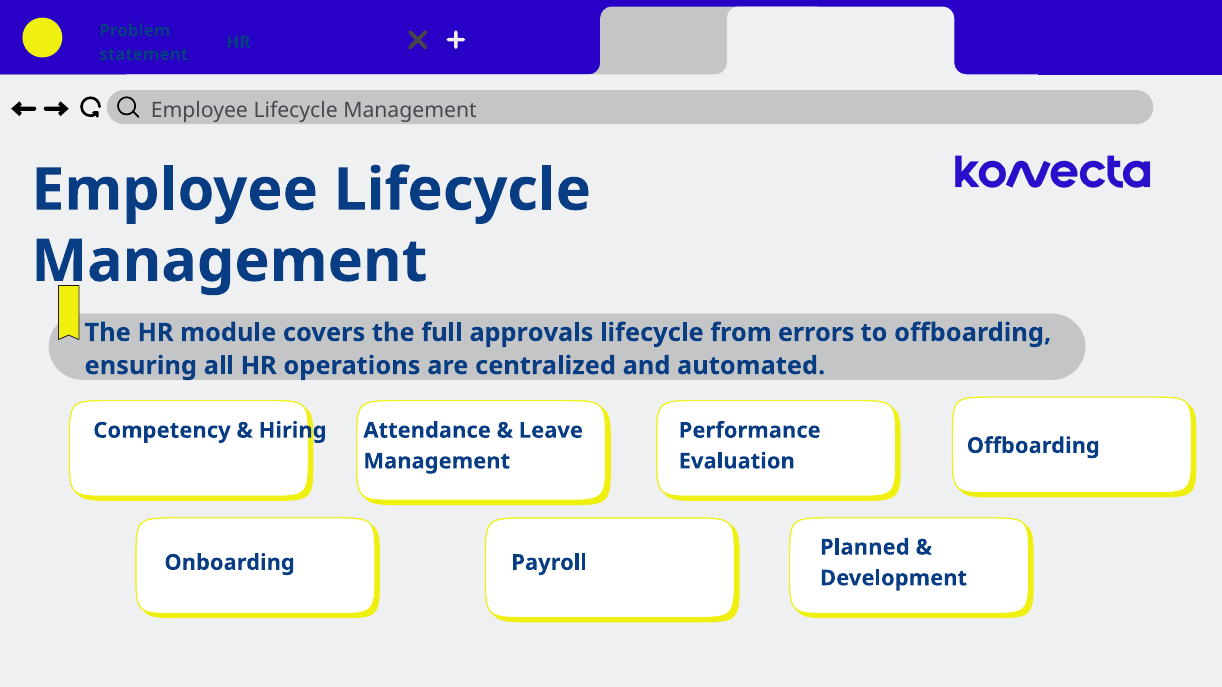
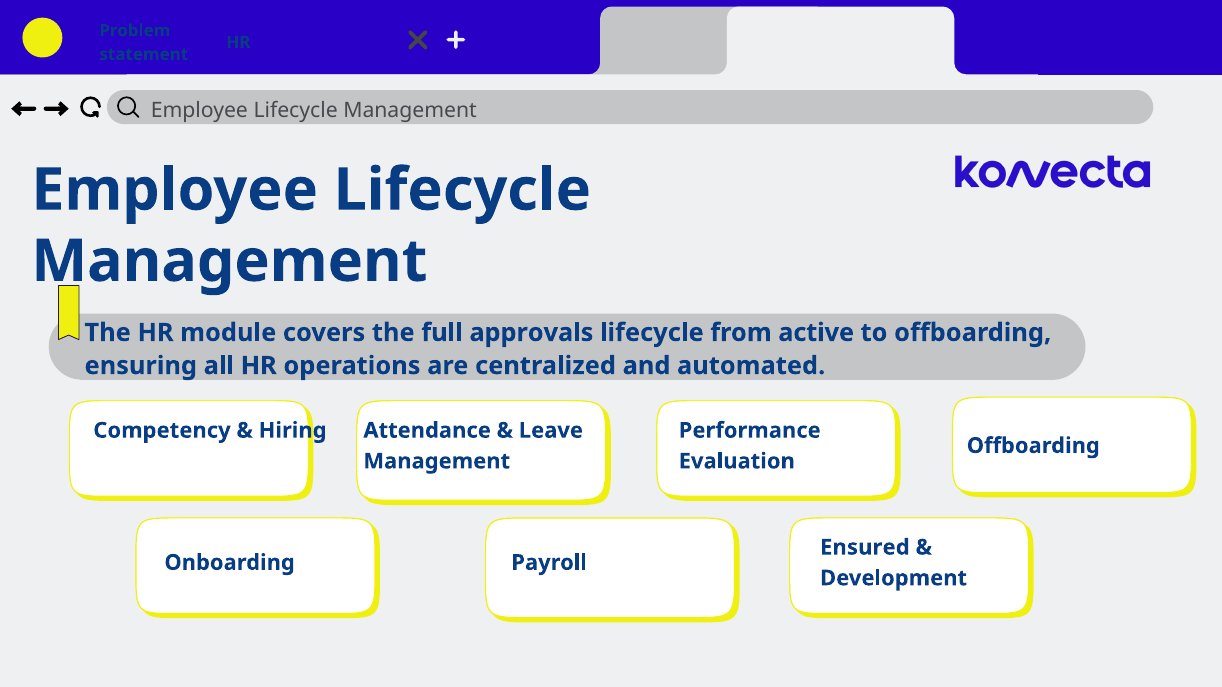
errors: errors -> active (816, 333)
Planned: Planned -> Ensured (865, 548)
